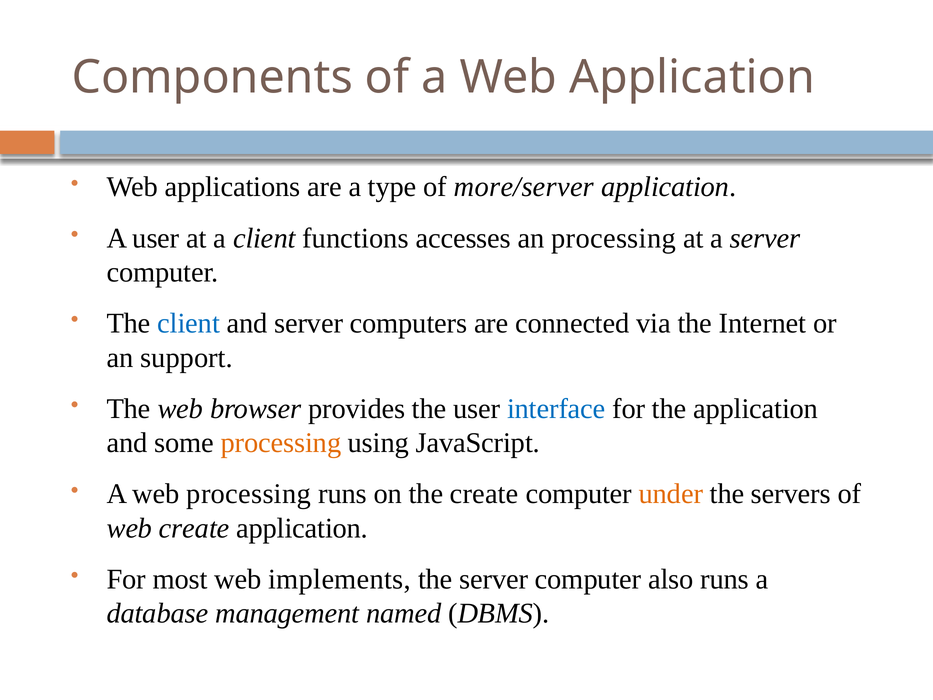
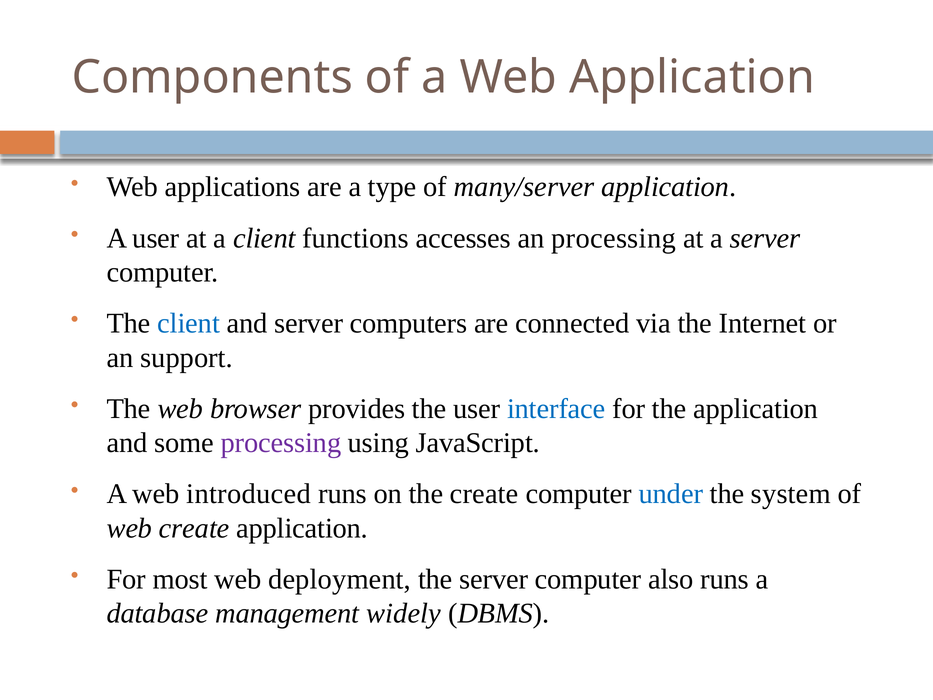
more/server: more/server -> many/server (524, 187)
processing colour: orange -> purple (281, 443)
web processing: processing -> introduced (249, 494)
under colour: orange -> blue (671, 494)
servers: servers -> system (791, 494)
implements: implements -> deployment (340, 579)
named: named -> widely (404, 613)
